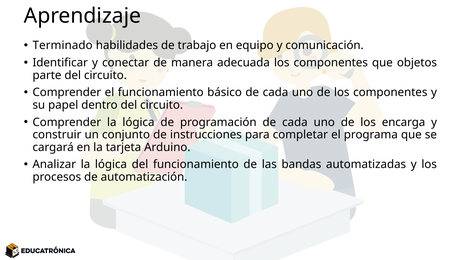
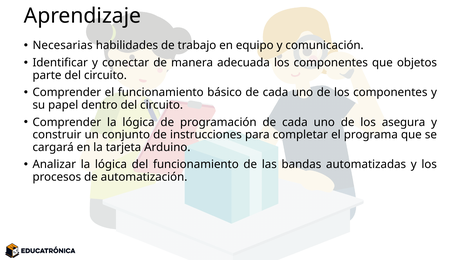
Terminado: Terminado -> Necesarias (63, 45)
encarga: encarga -> asegura (404, 122)
